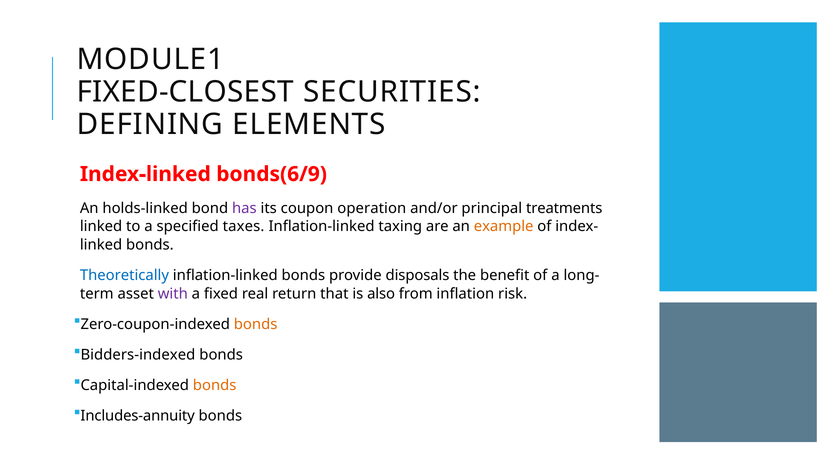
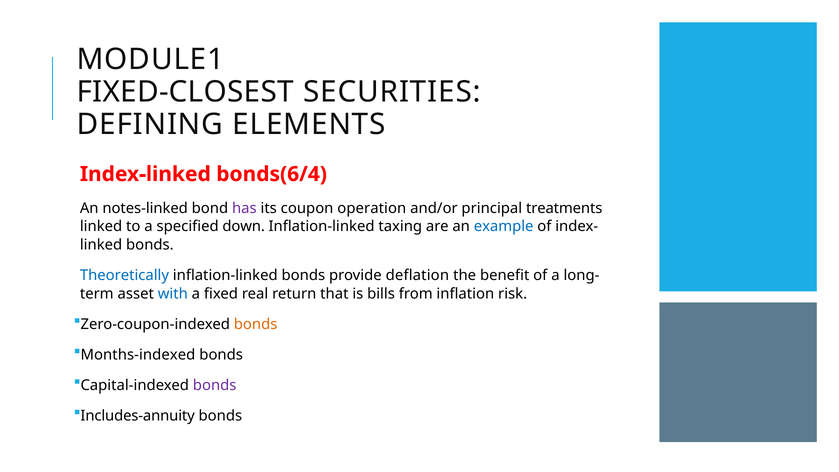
bonds(6/9: bonds(6/9 -> bonds(6/4 (272, 174)
holds-linked: holds-linked -> notes-linked (145, 208)
taxes: taxes -> down (244, 227)
example colour: orange -> blue (504, 227)
disposals: disposals -> deflation (417, 275)
with colour: purple -> blue (173, 294)
also: also -> bills (381, 294)
Bidders-indexed: Bidders-indexed -> Months-indexed (138, 355)
bonds colour: orange -> purple (215, 385)
